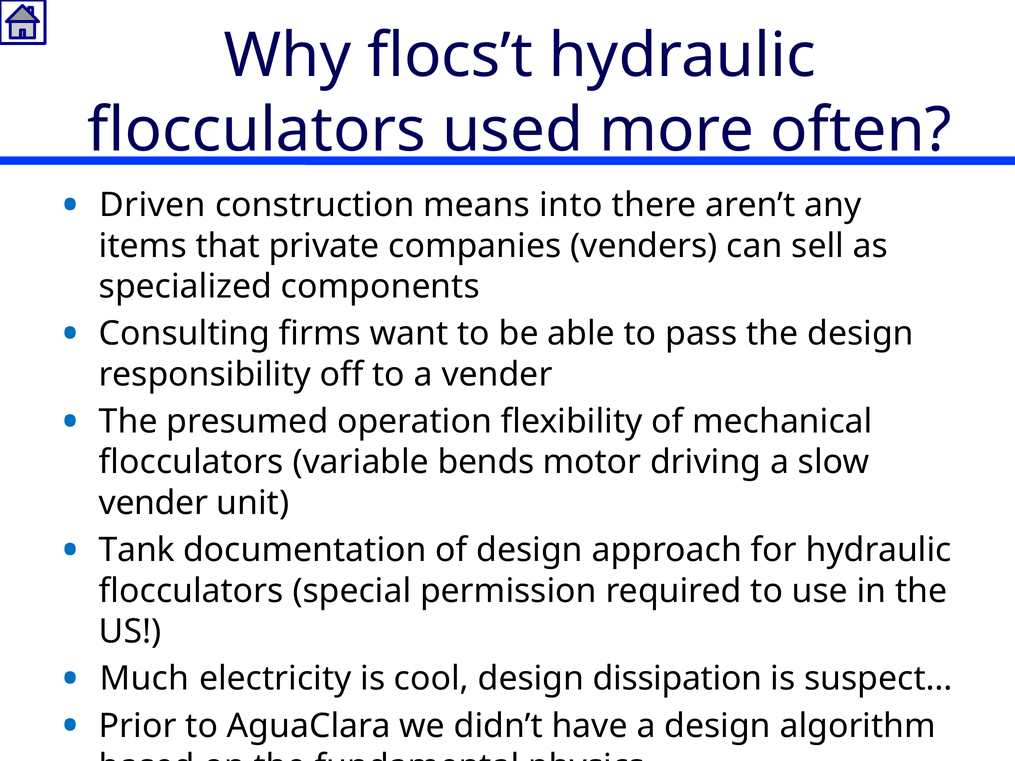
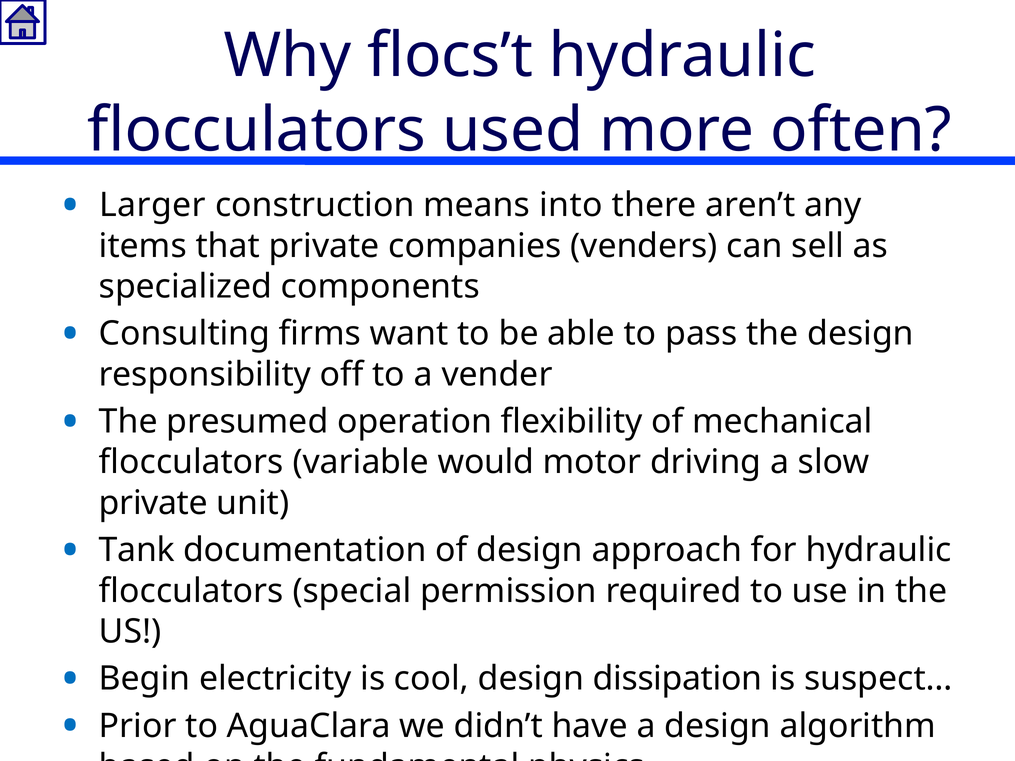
Driven: Driven -> Larger (153, 205)
bends: bends -> would (486, 462)
vender: vender -> private (153, 503)
Much: Much -> Begin (145, 679)
